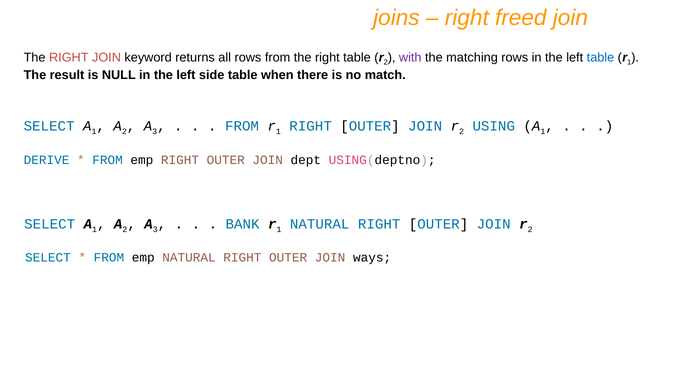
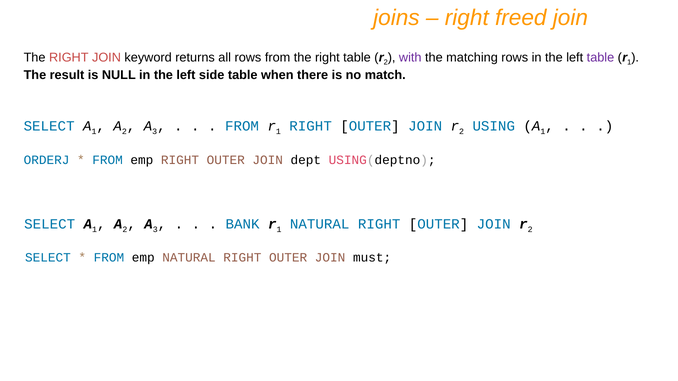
table colour: blue -> purple (600, 58)
DERIVE: DERIVE -> ORDERJ (47, 160)
ways: ways -> must (372, 258)
